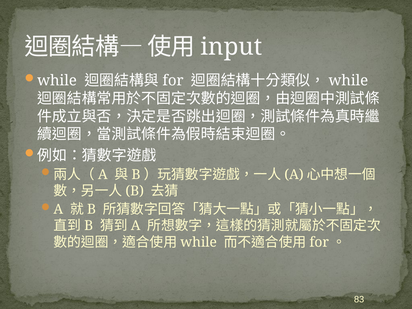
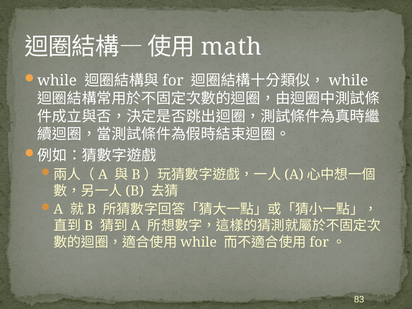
input: input -> math (231, 47)
